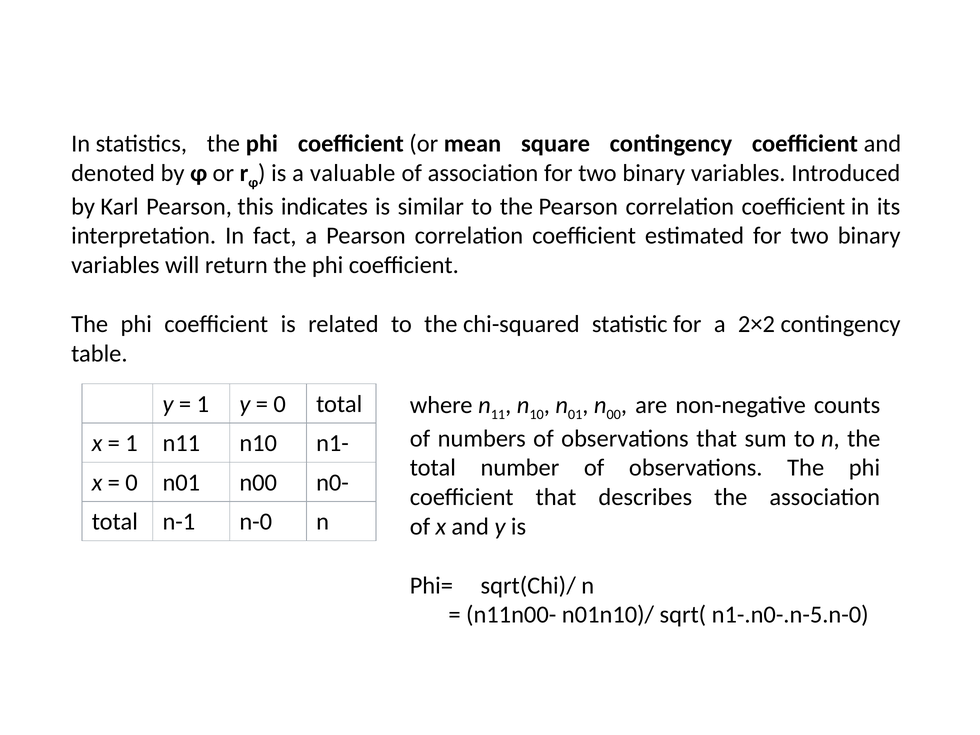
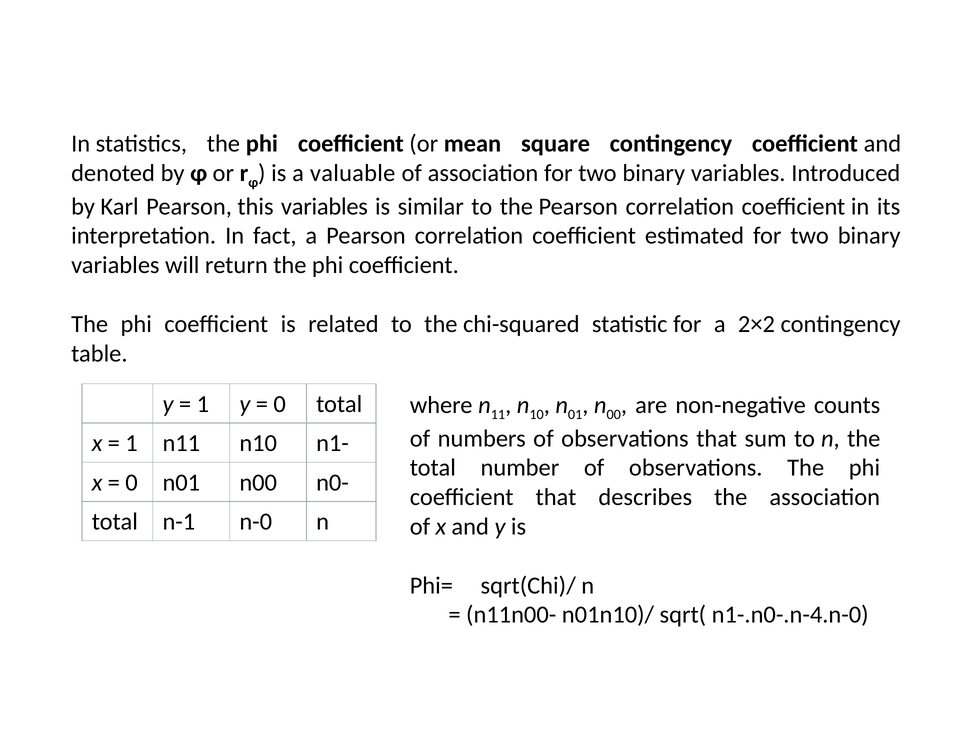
this indicates: indicates -> variables (324, 207)
n1-.n0-.n-5.n-0: n1-.n0-.n-5.n-0 -> n1-.n0-.n-4.n-0 (790, 615)
